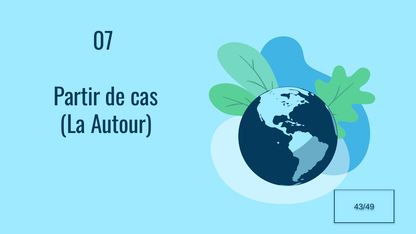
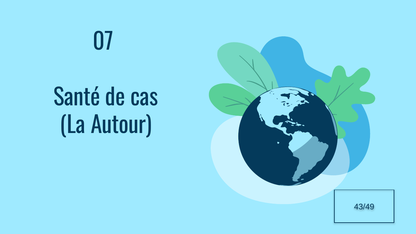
Partir: Partir -> Santé (77, 98)
